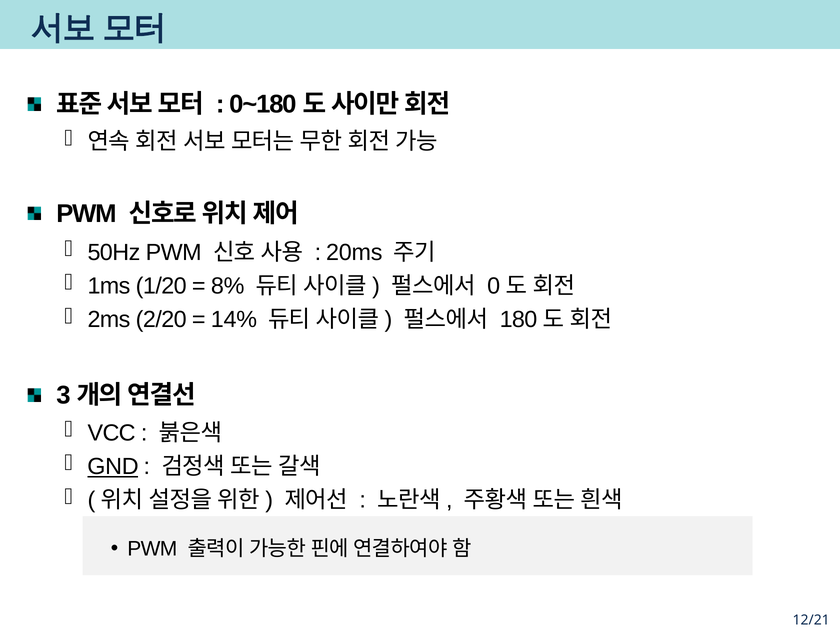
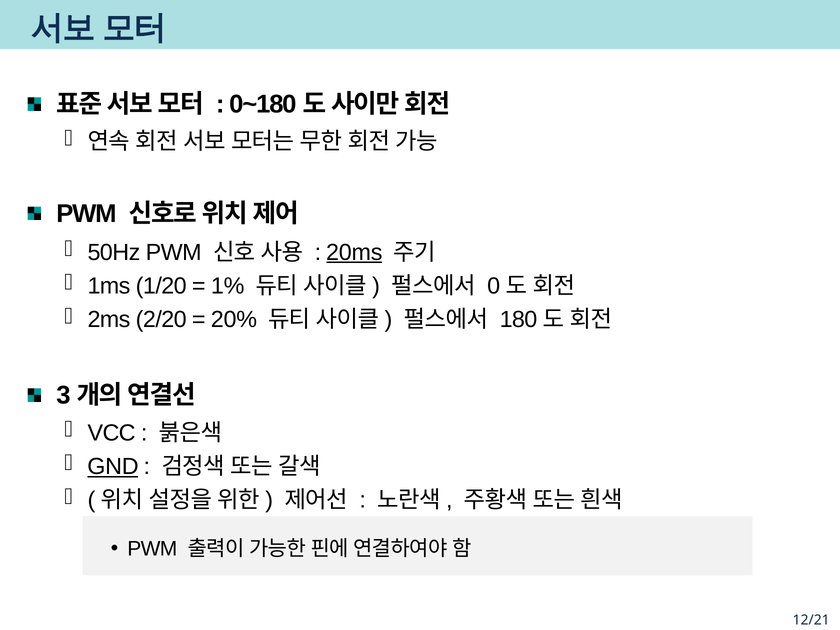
20ms underline: none -> present (354, 252)
8%: 8% -> 1% (228, 286)
14%: 14% -> 20% (234, 320)
